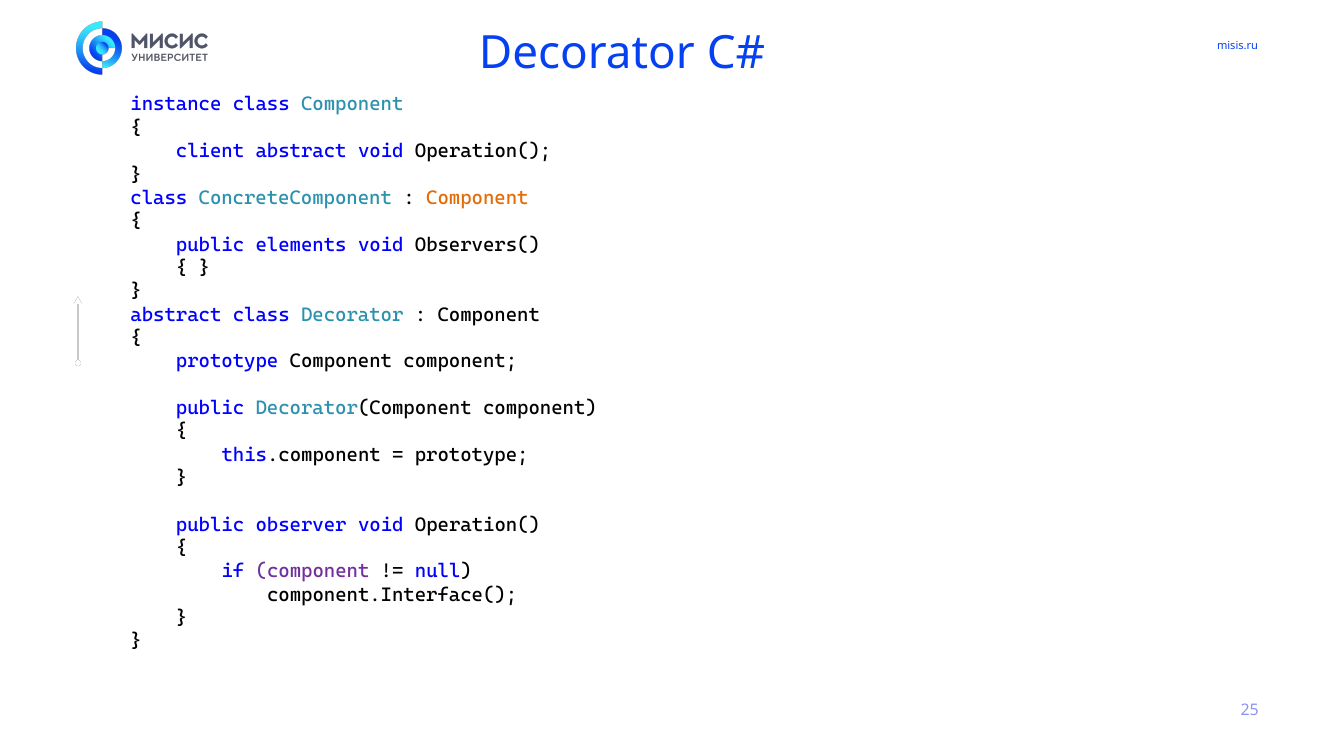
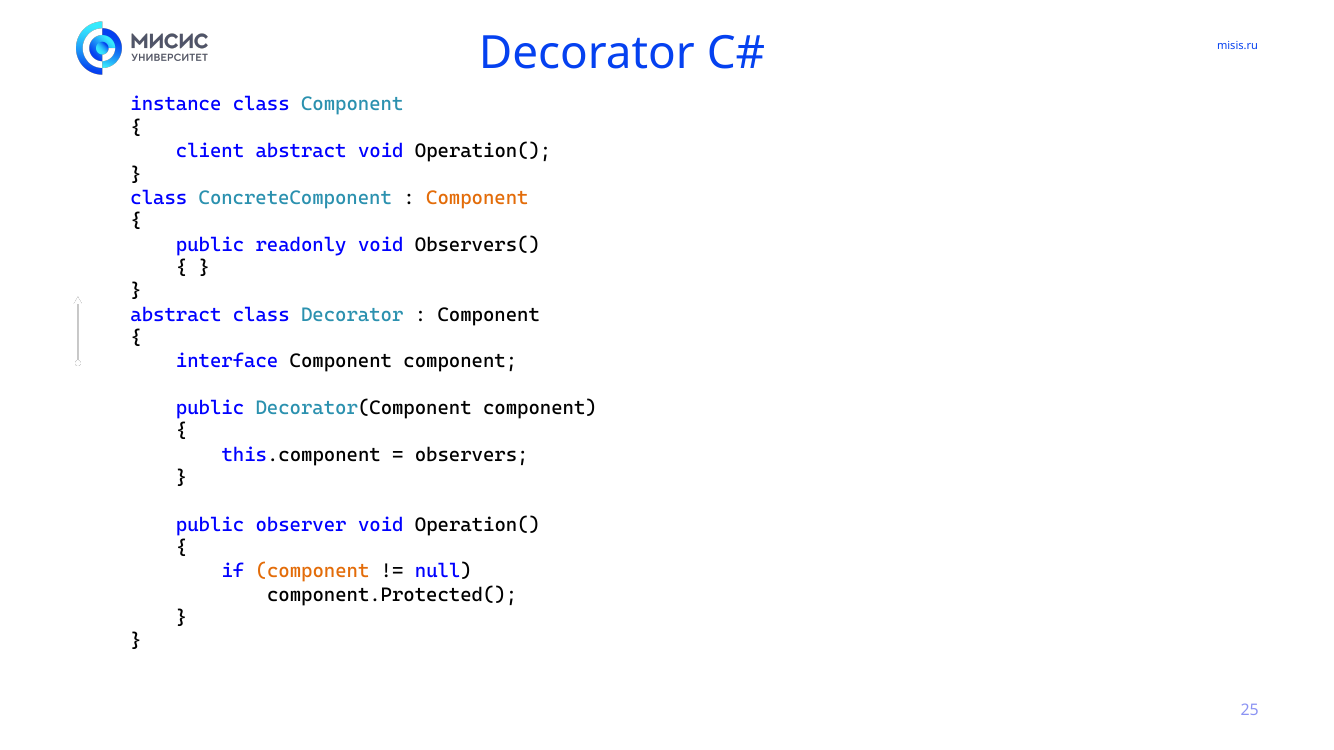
elements: elements -> readonly (301, 245)
prototype: prototype -> interface (227, 362)
prototype: prototype -> observers (472, 455)
component colour: purple -> orange (313, 572)
component.Interface(: component.Interface( -> component.Protected( (392, 595)
